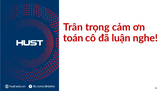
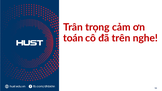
luận: luận -> trên (121, 38)
